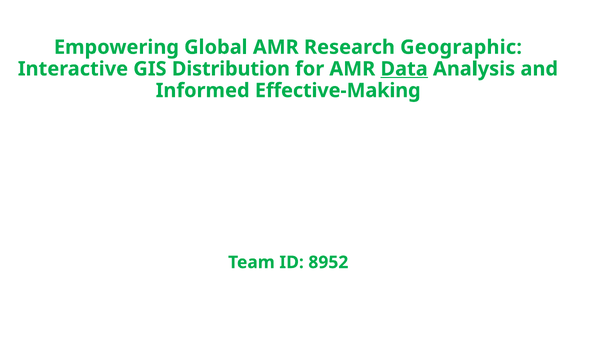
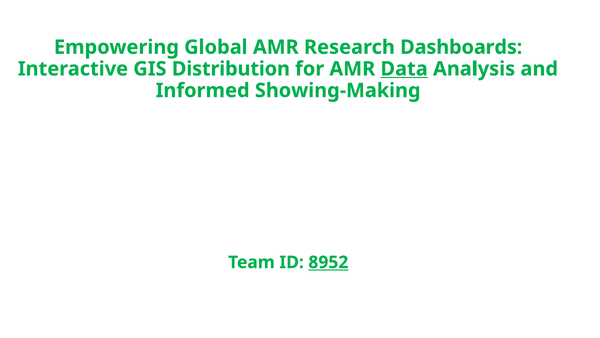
Geographic: Geographic -> Dashboards (461, 47)
Effective-Making: Effective-Making -> Showing-Making (338, 90)
8952 underline: none -> present (328, 262)
